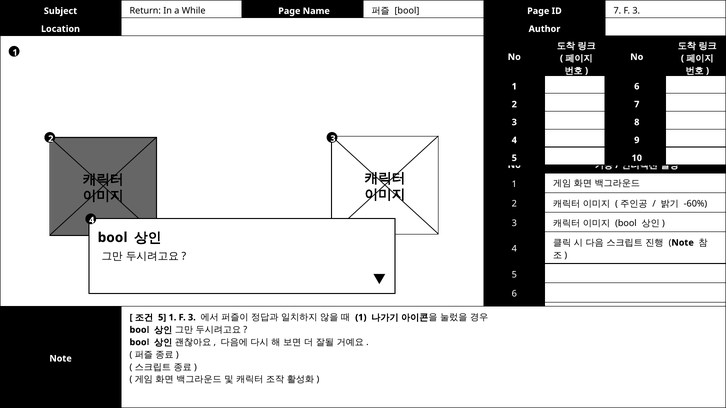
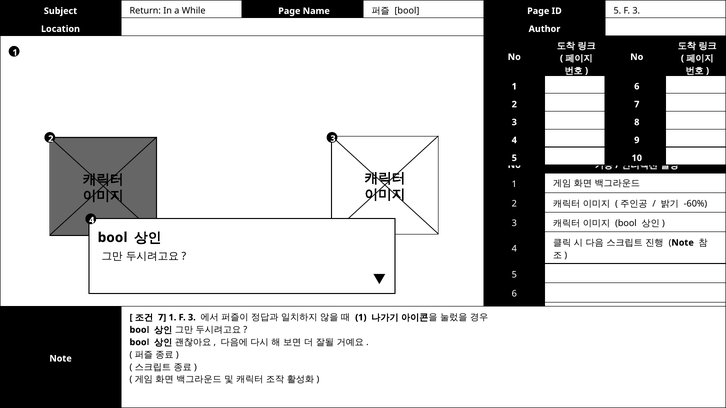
ID 7: 7 -> 5 (617, 11)
5: 5 -> 7 (162, 318)
